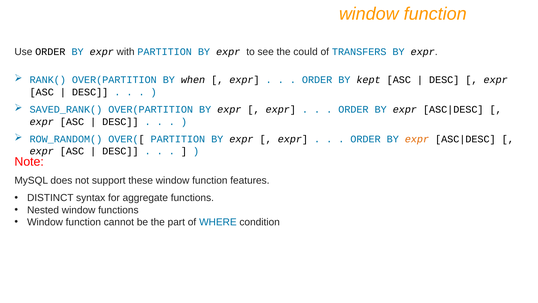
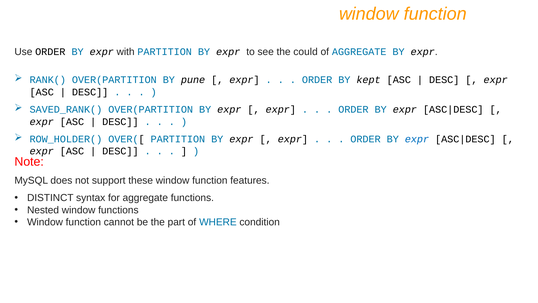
of TRANSFERS: TRANSFERS -> AGGREGATE (359, 52)
when: when -> pune (193, 80)
ROW_RANDOM(: ROW_RANDOM( -> ROW_HOLDER( (66, 139)
expr colour: orange -> blue (417, 139)
